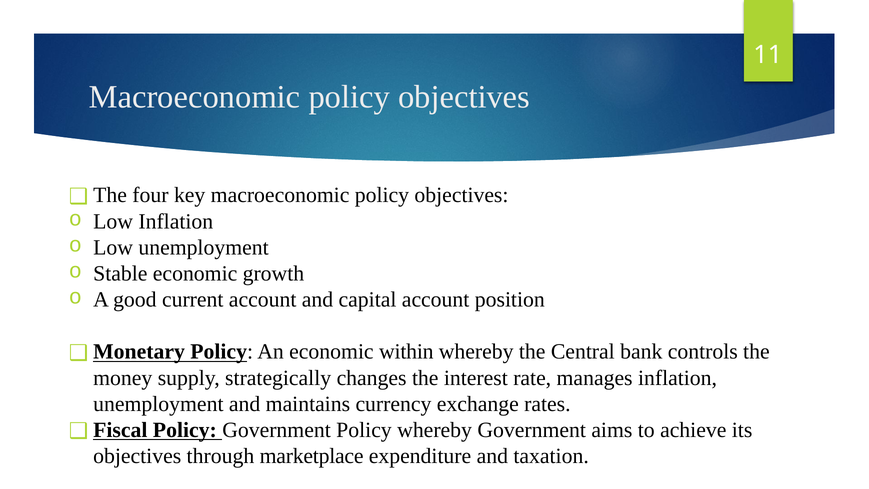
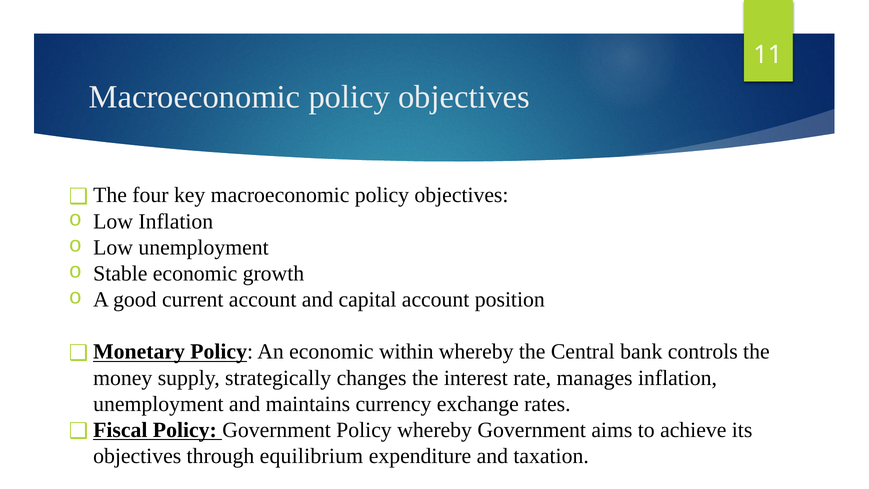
marketplace: marketplace -> equilibrium (311, 456)
